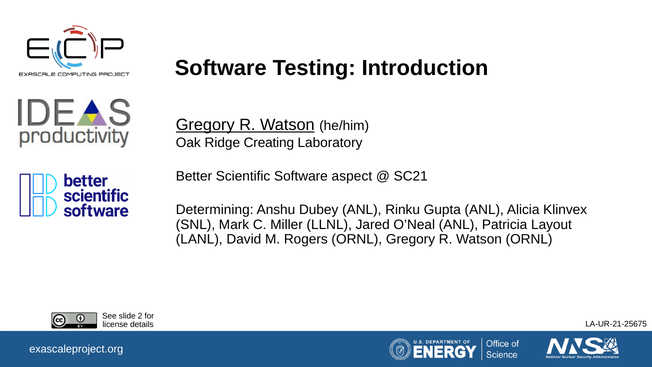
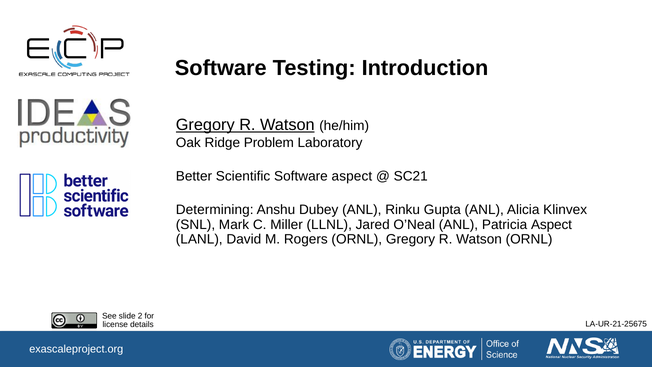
Creating: Creating -> Problem (269, 143)
Patricia Layout: Layout -> Aspect (552, 225)
